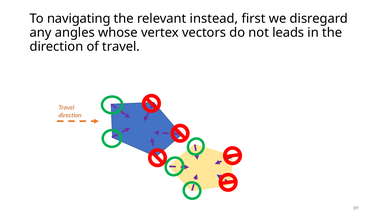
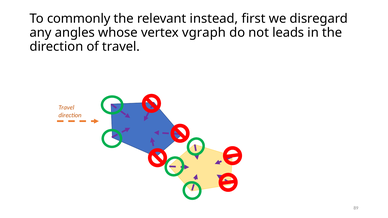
navigating: navigating -> commonly (79, 19)
vectors: vectors -> vgraph (204, 33)
